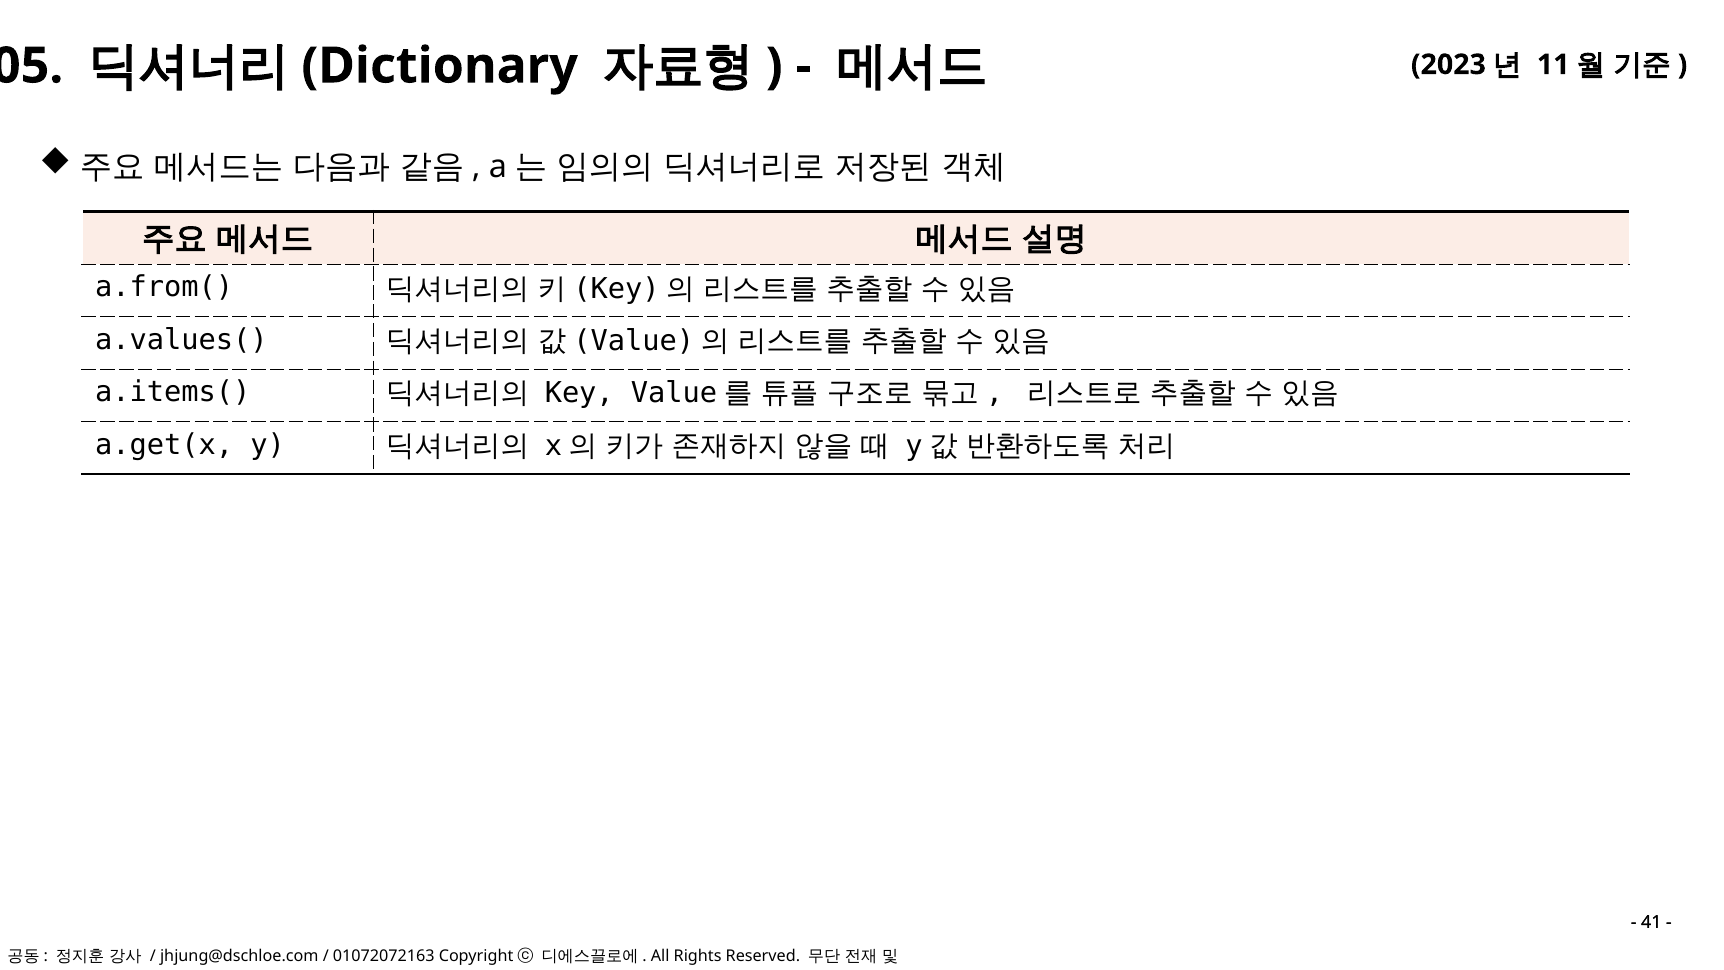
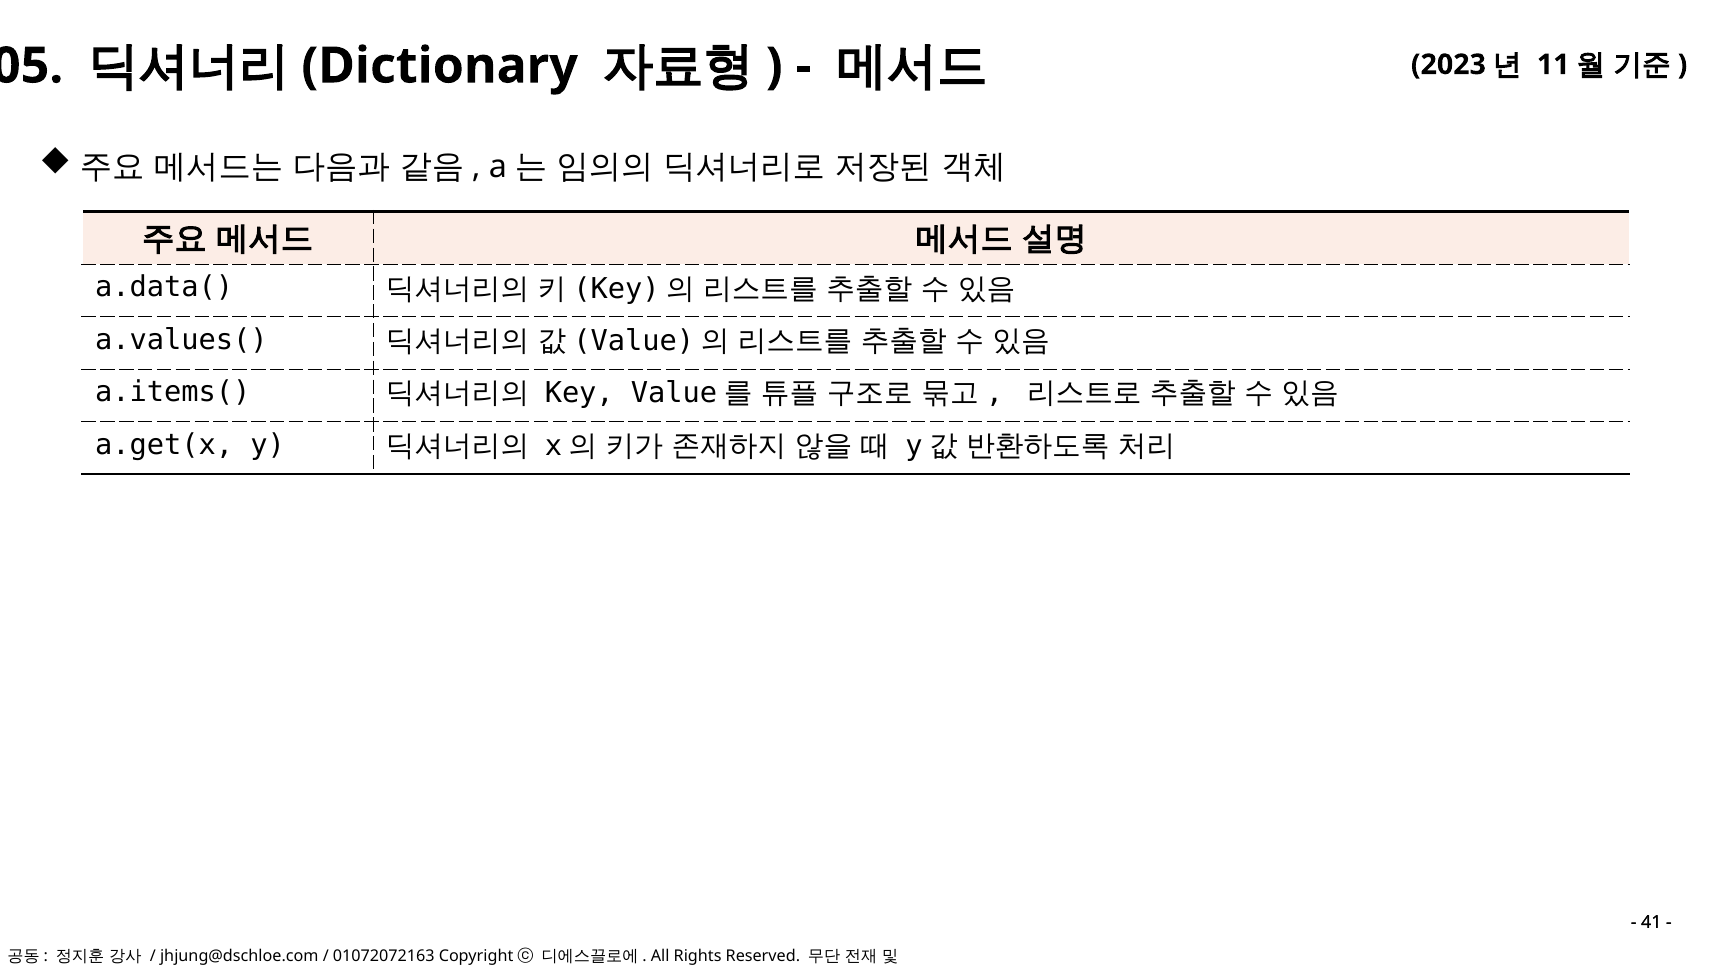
a.from(: a.from( -> a.data( (164, 287)
